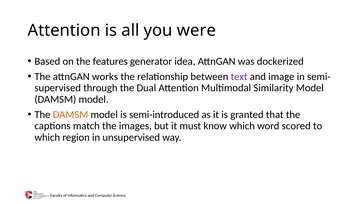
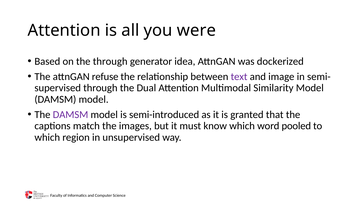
the features: features -> through (110, 61)
works: works -> refuse (105, 77)
DAMSM colour: orange -> purple (71, 115)
scored: scored -> pooled (296, 126)
